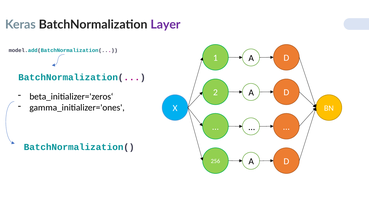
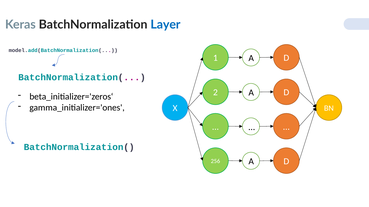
Layer colour: purple -> blue (165, 25)
